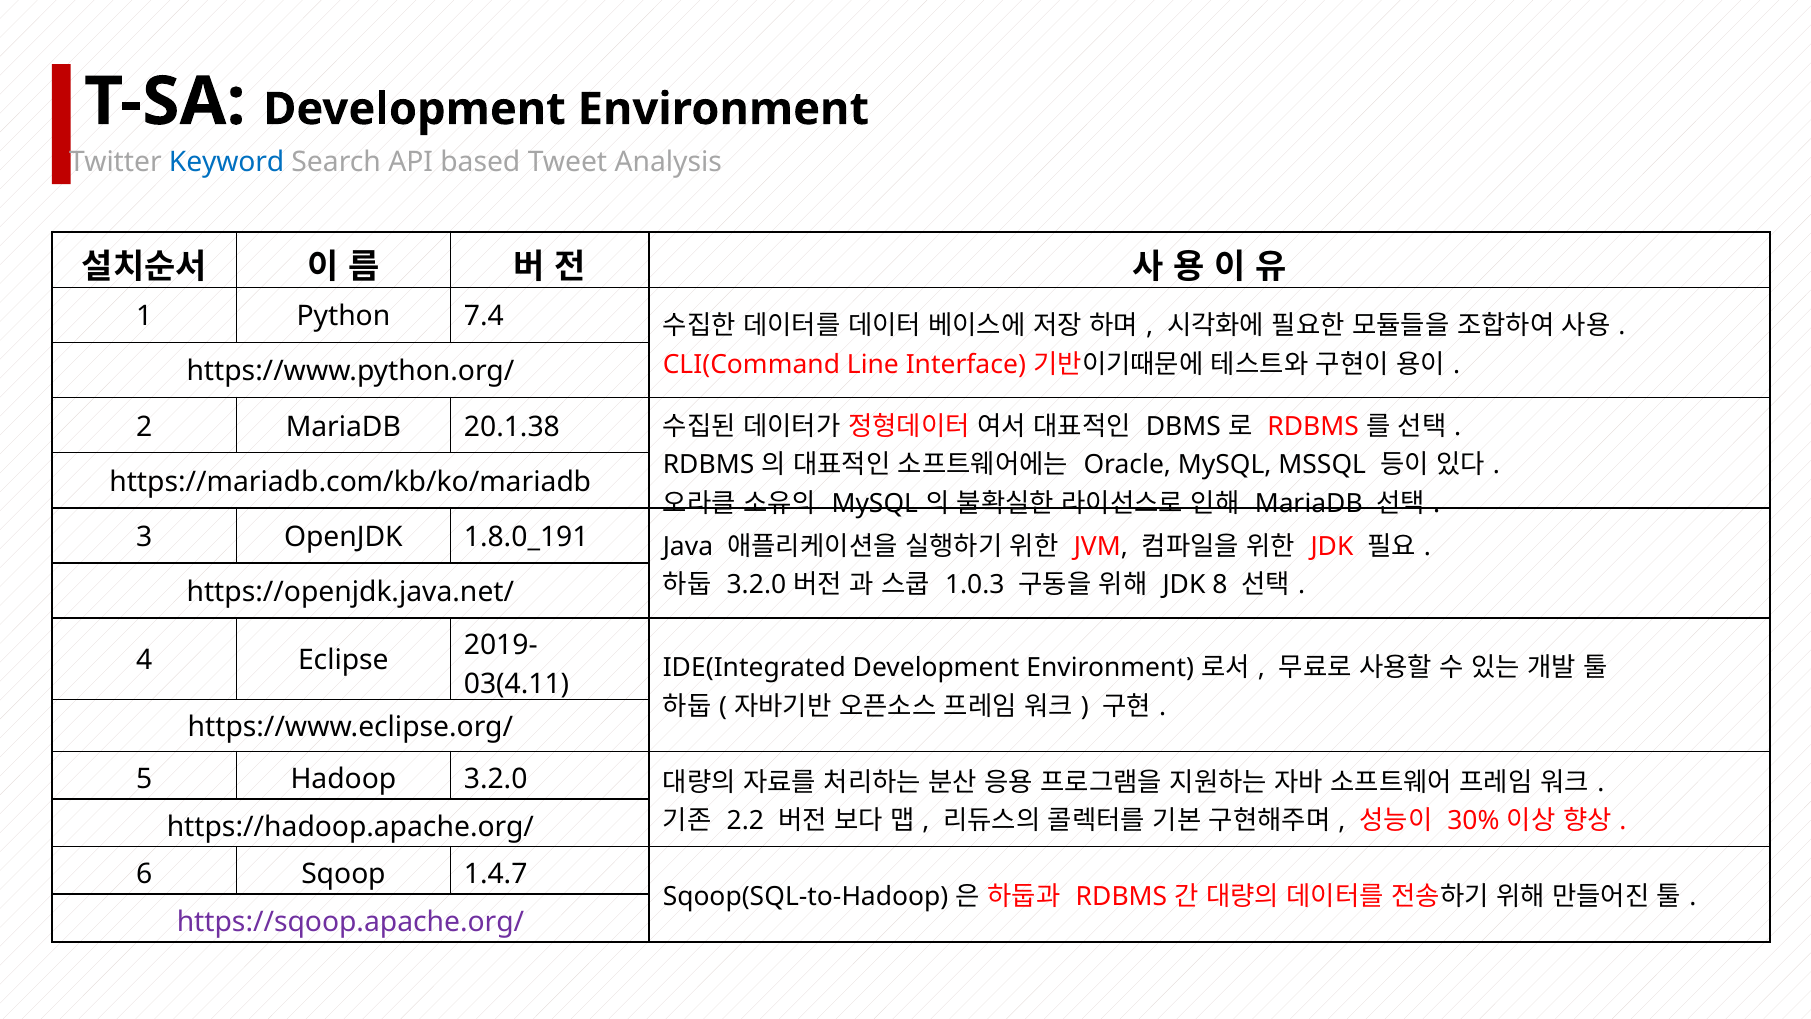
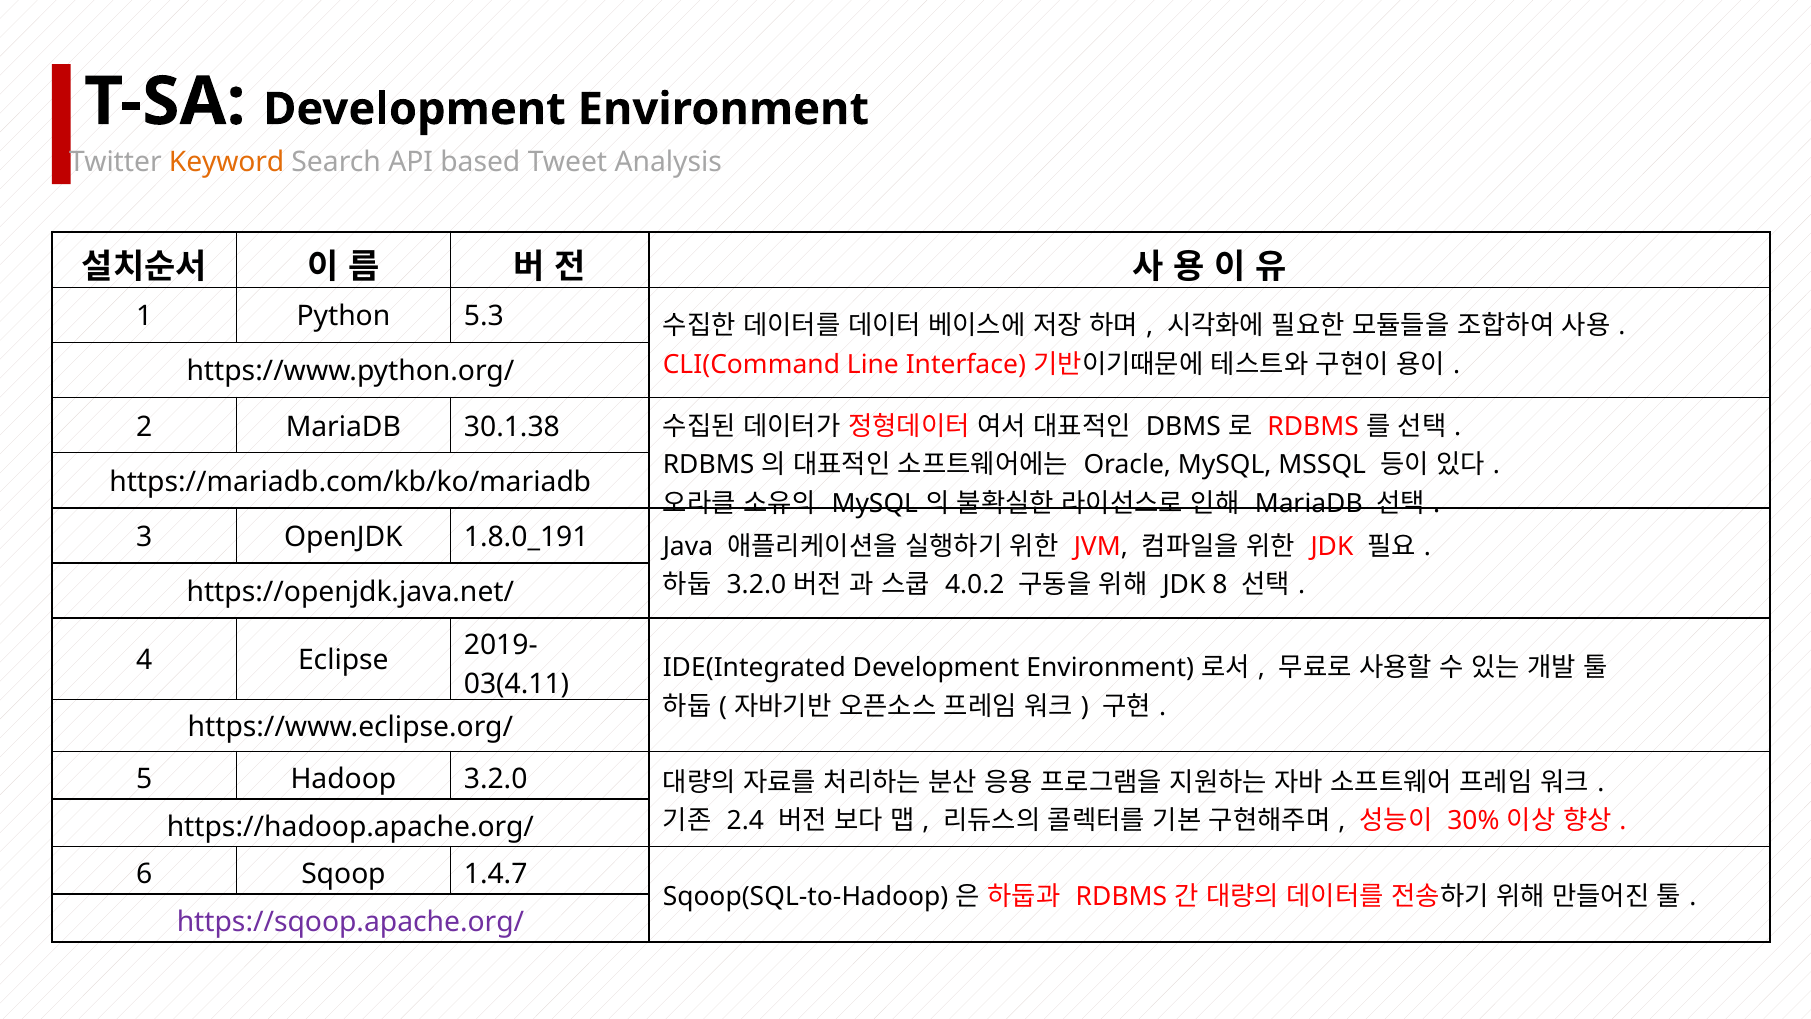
Keyword colour: blue -> orange (227, 162)
7.4: 7.4 -> 5.3 (484, 316)
20.1.38: 20.1.38 -> 30.1.38 (512, 427)
1.0.3: 1.0.3 -> 4.0.2 (975, 585)
2.2: 2.2 -> 2.4 (745, 821)
